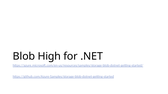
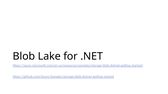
High: High -> Lake (49, 56)
